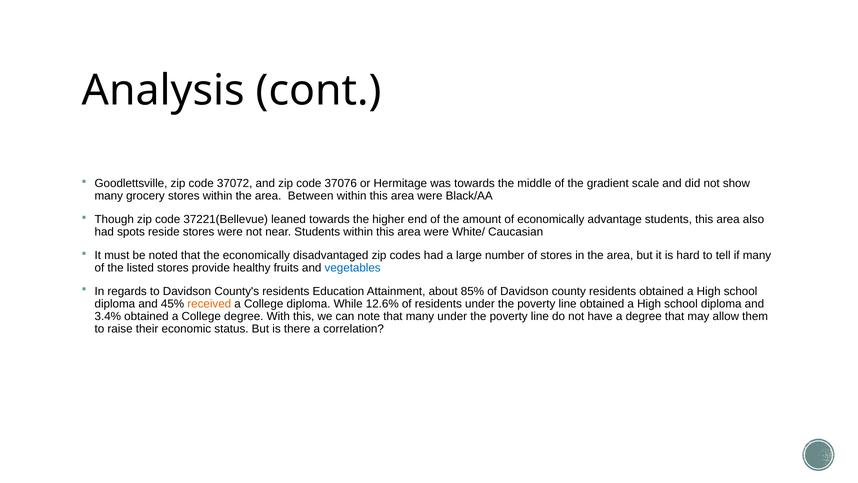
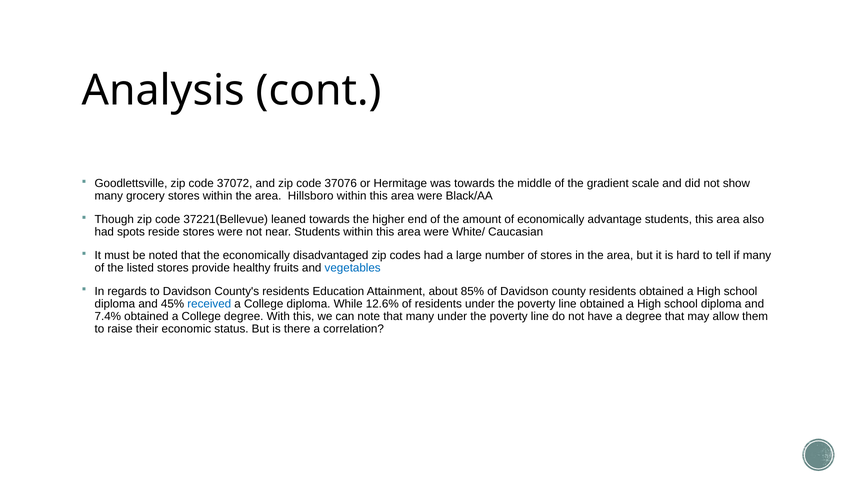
Between: Between -> Hillsboro (311, 196)
received colour: orange -> blue (209, 304)
3.4%: 3.4% -> 7.4% (108, 316)
